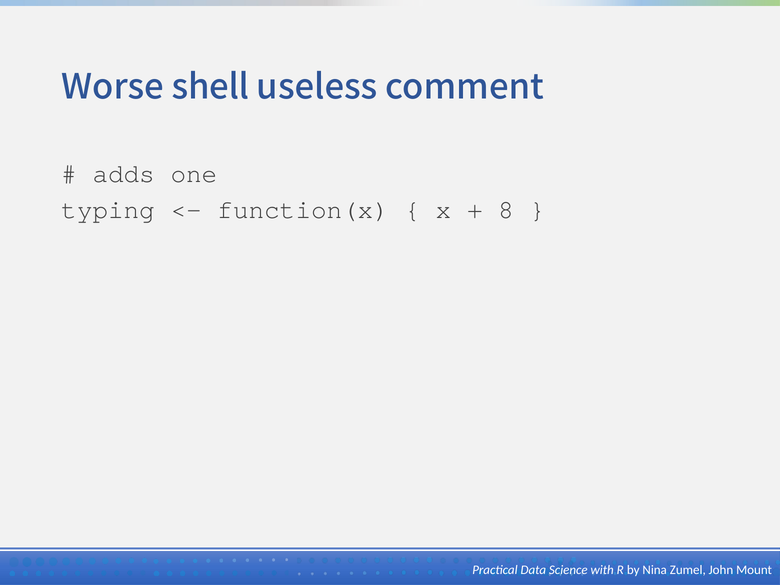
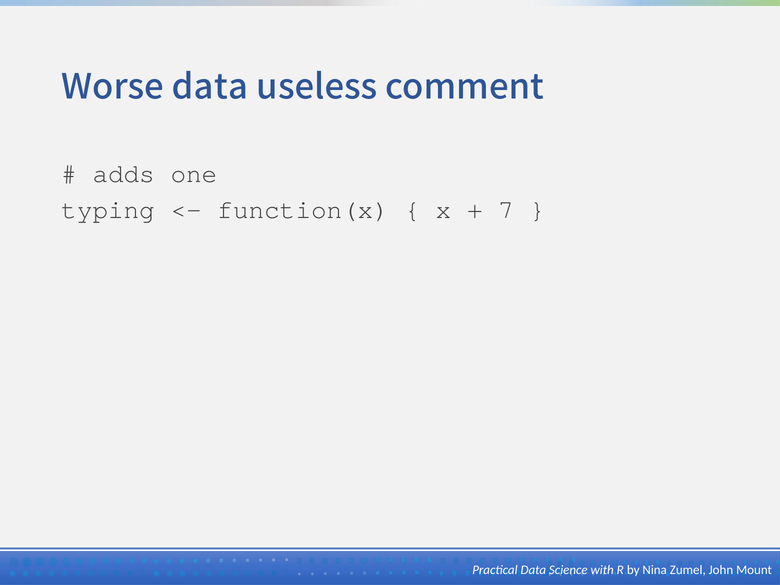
Worse shell: shell -> data (210, 87)
8: 8 -> 7 (506, 210)
